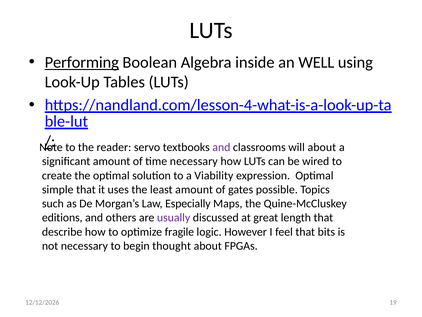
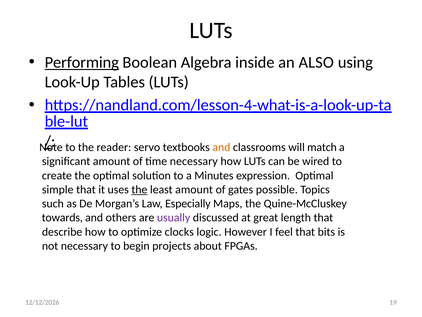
WELL: WELL -> ALSO (316, 62)
and colour: purple -> orange (221, 147)
will about: about -> match (322, 147)
Viability: Viability -> Minutes (214, 175)
the underline: none -> present (139, 189)
editions: editions -> towards (62, 217)
fragile: fragile -> clocks (179, 232)
thought: thought -> projects (172, 246)
